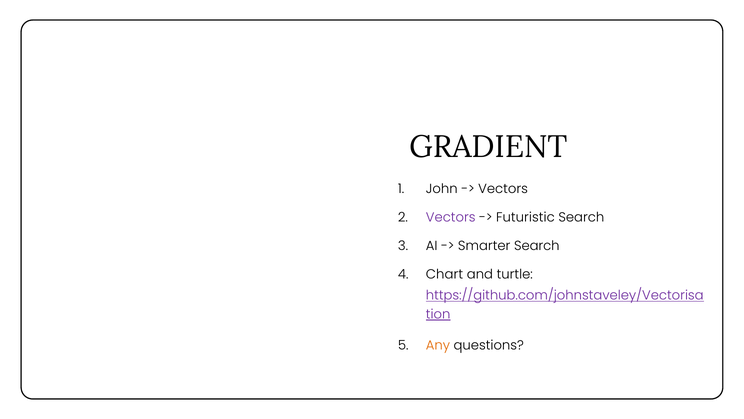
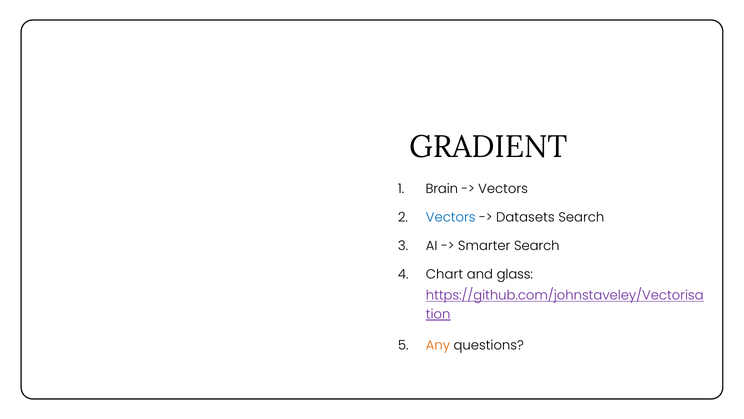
John: John -> Brain (442, 189)
Vectors colour: purple -> blue (451, 217)
Futuristic: Futuristic -> Datasets (525, 217)
turtle: turtle -> glass (515, 274)
